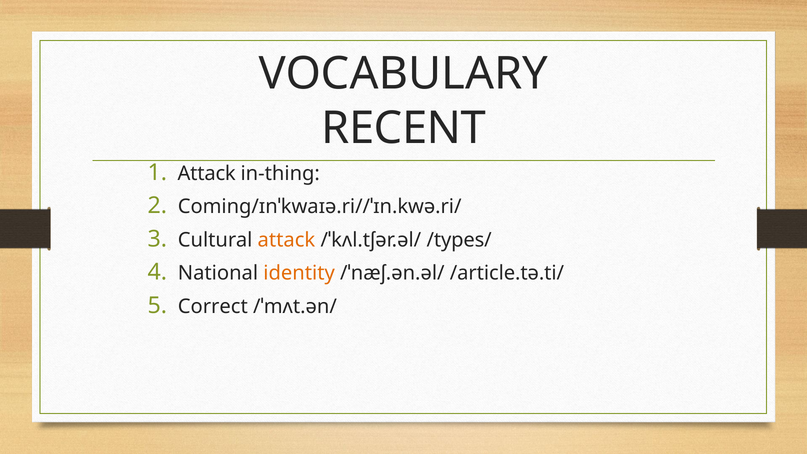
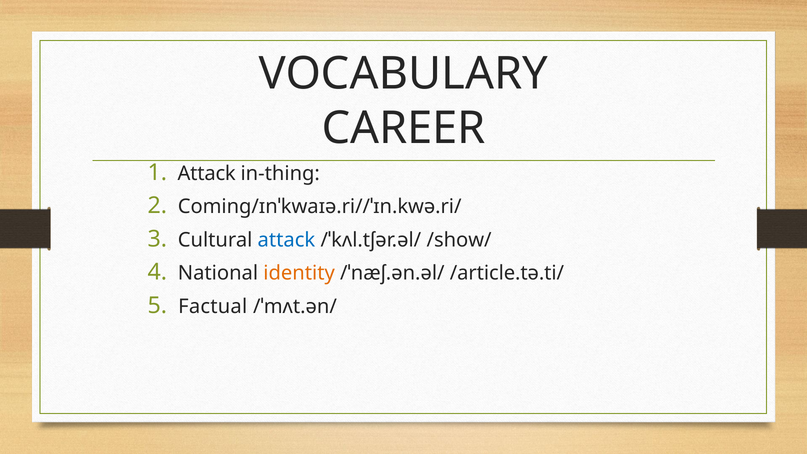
RECENT: RECENT -> CAREER (404, 128)
attack colour: orange -> blue (286, 240)
/types/: /types/ -> /show/ (459, 240)
Correct: Correct -> Factual (213, 307)
